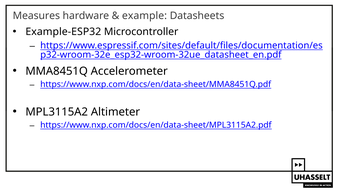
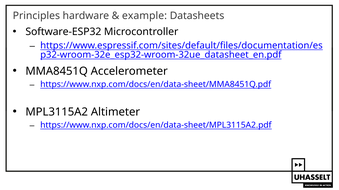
Measures: Measures -> Principles (36, 16)
Example-ESP32: Example-ESP32 -> Software-ESP32 (63, 32)
